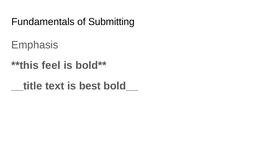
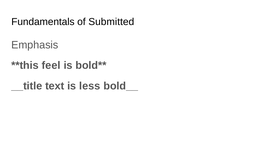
Submitting: Submitting -> Submitted (111, 22)
best: best -> less (90, 86)
